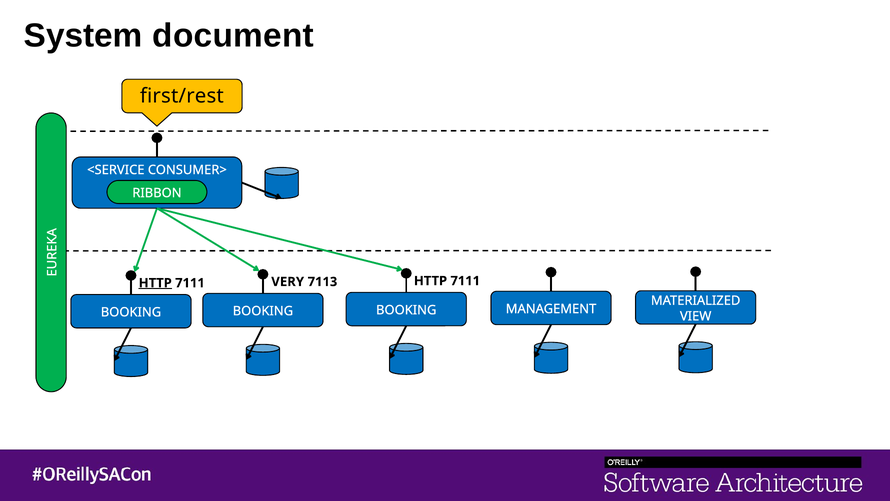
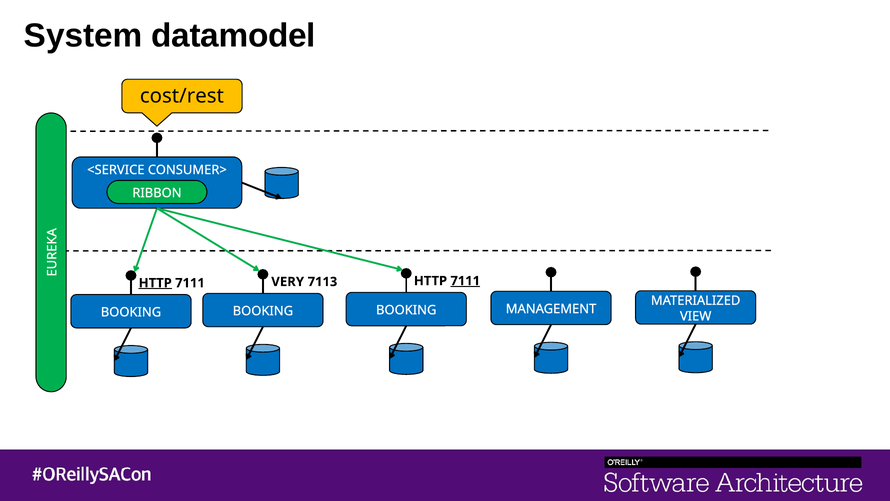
document: document -> datamodel (234, 36)
first/rest: first/rest -> cost/rest (182, 96)
7111 underline: none -> present (465, 281)
